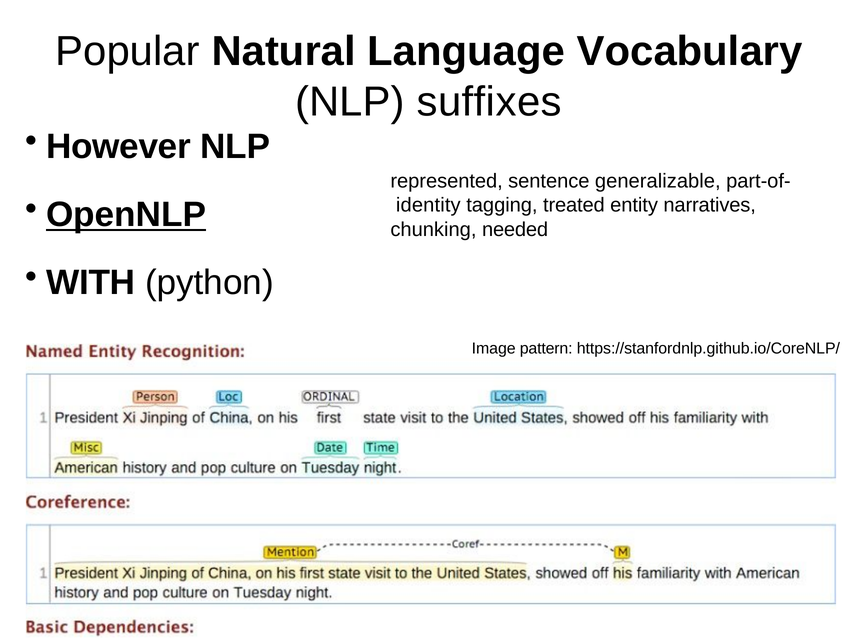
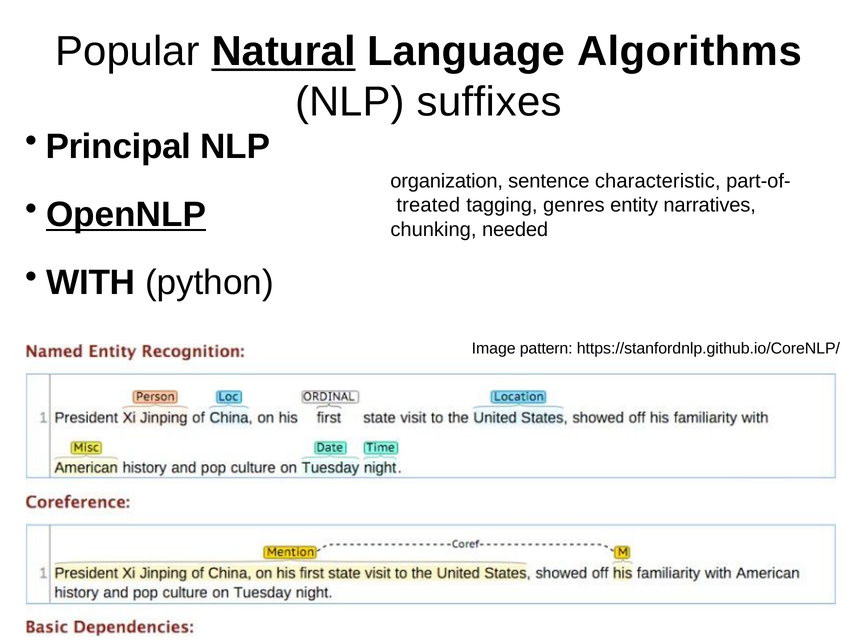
Natural underline: none -> present (284, 52)
Vocabulary: Vocabulary -> Algorithms (689, 52)
However: However -> Principal (118, 147)
represented: represented -> organization (447, 181)
generalizable: generalizable -> characteristic (658, 181)
identity: identity -> treated (428, 205)
treated: treated -> genres (574, 205)
